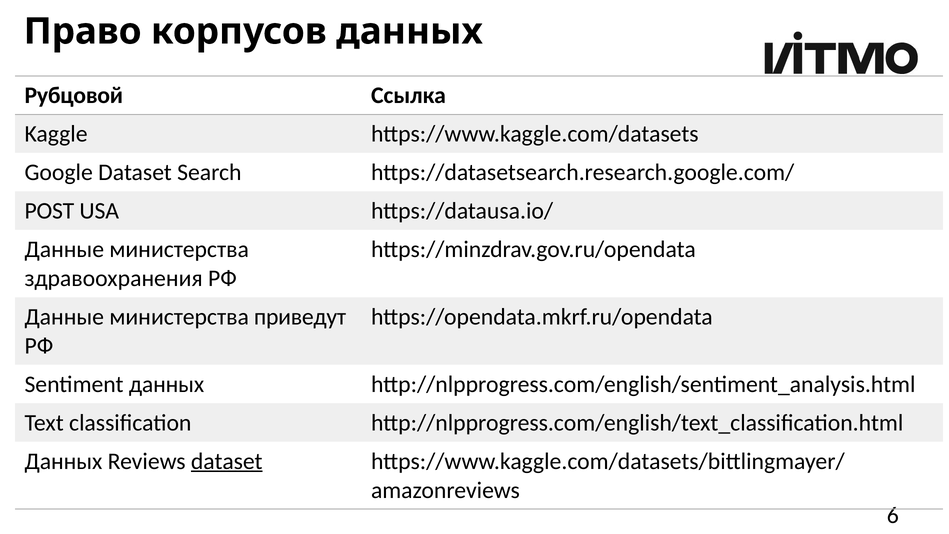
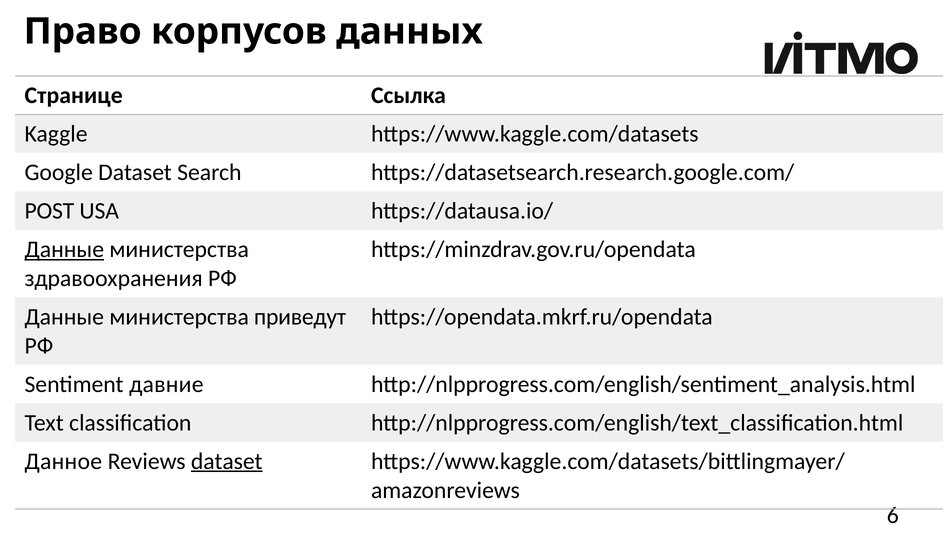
Рубцовой: Рубцовой -> Странице (74, 95)
Данные underline: none -> present (64, 249)
Sentiment данных: данных -> давние (166, 384)
Данных: Данных -> Данное (63, 461)
